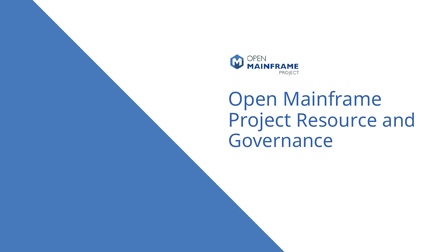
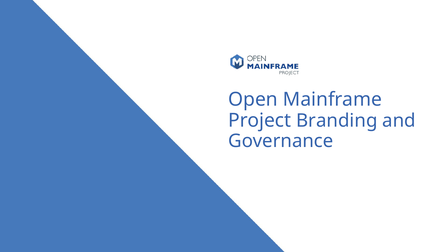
Resource: Resource -> Branding (337, 121)
